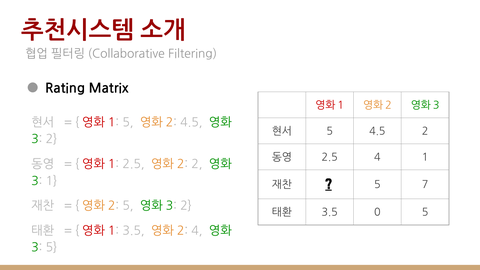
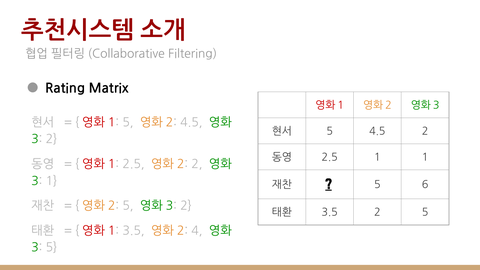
2.5 4: 4 -> 1 (377, 157)
7: 7 -> 6 (425, 185)
3.5 0: 0 -> 2 (377, 212)
